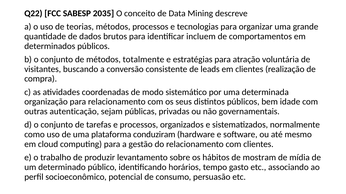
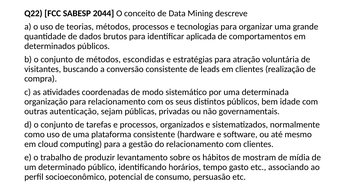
2035: 2035 -> 2044 (103, 13)
incluem: incluem -> aplicada (201, 37)
totalmente: totalmente -> escondidas (143, 60)
plataforma conduziram: conduziram -> consistente (154, 135)
